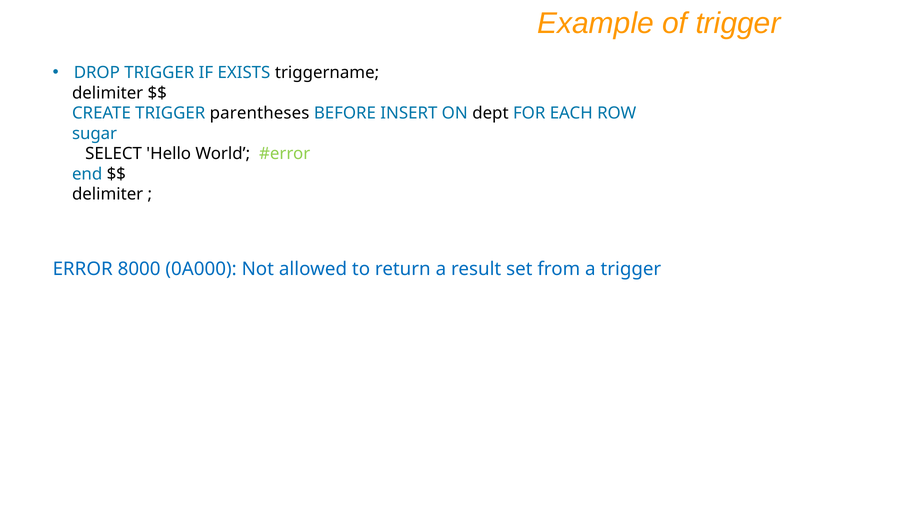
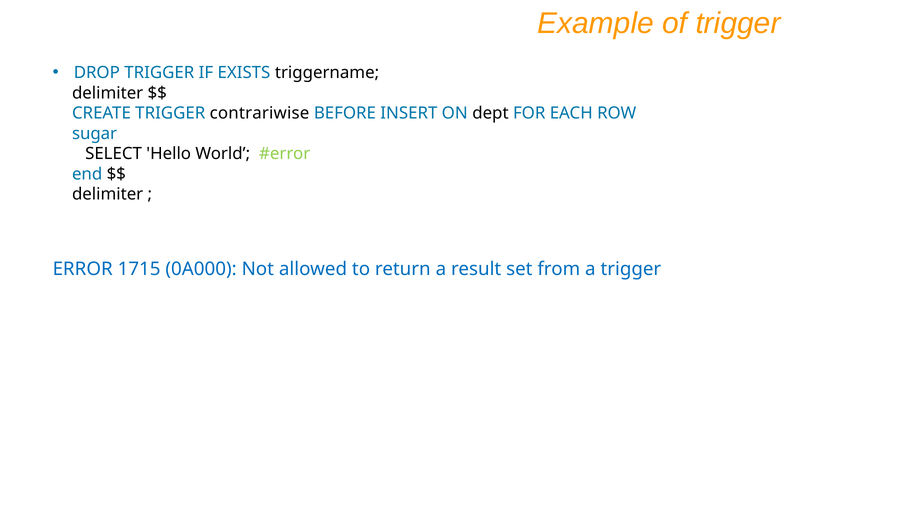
parentheses: parentheses -> contrariwise (260, 113)
8000: 8000 -> 1715 (139, 269)
